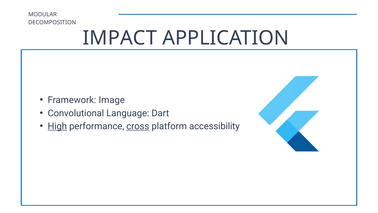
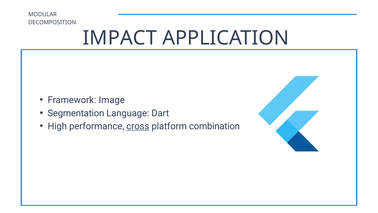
Convolutional: Convolutional -> Segmentation (76, 113)
High underline: present -> none (57, 126)
accessibility: accessibility -> combination (214, 126)
